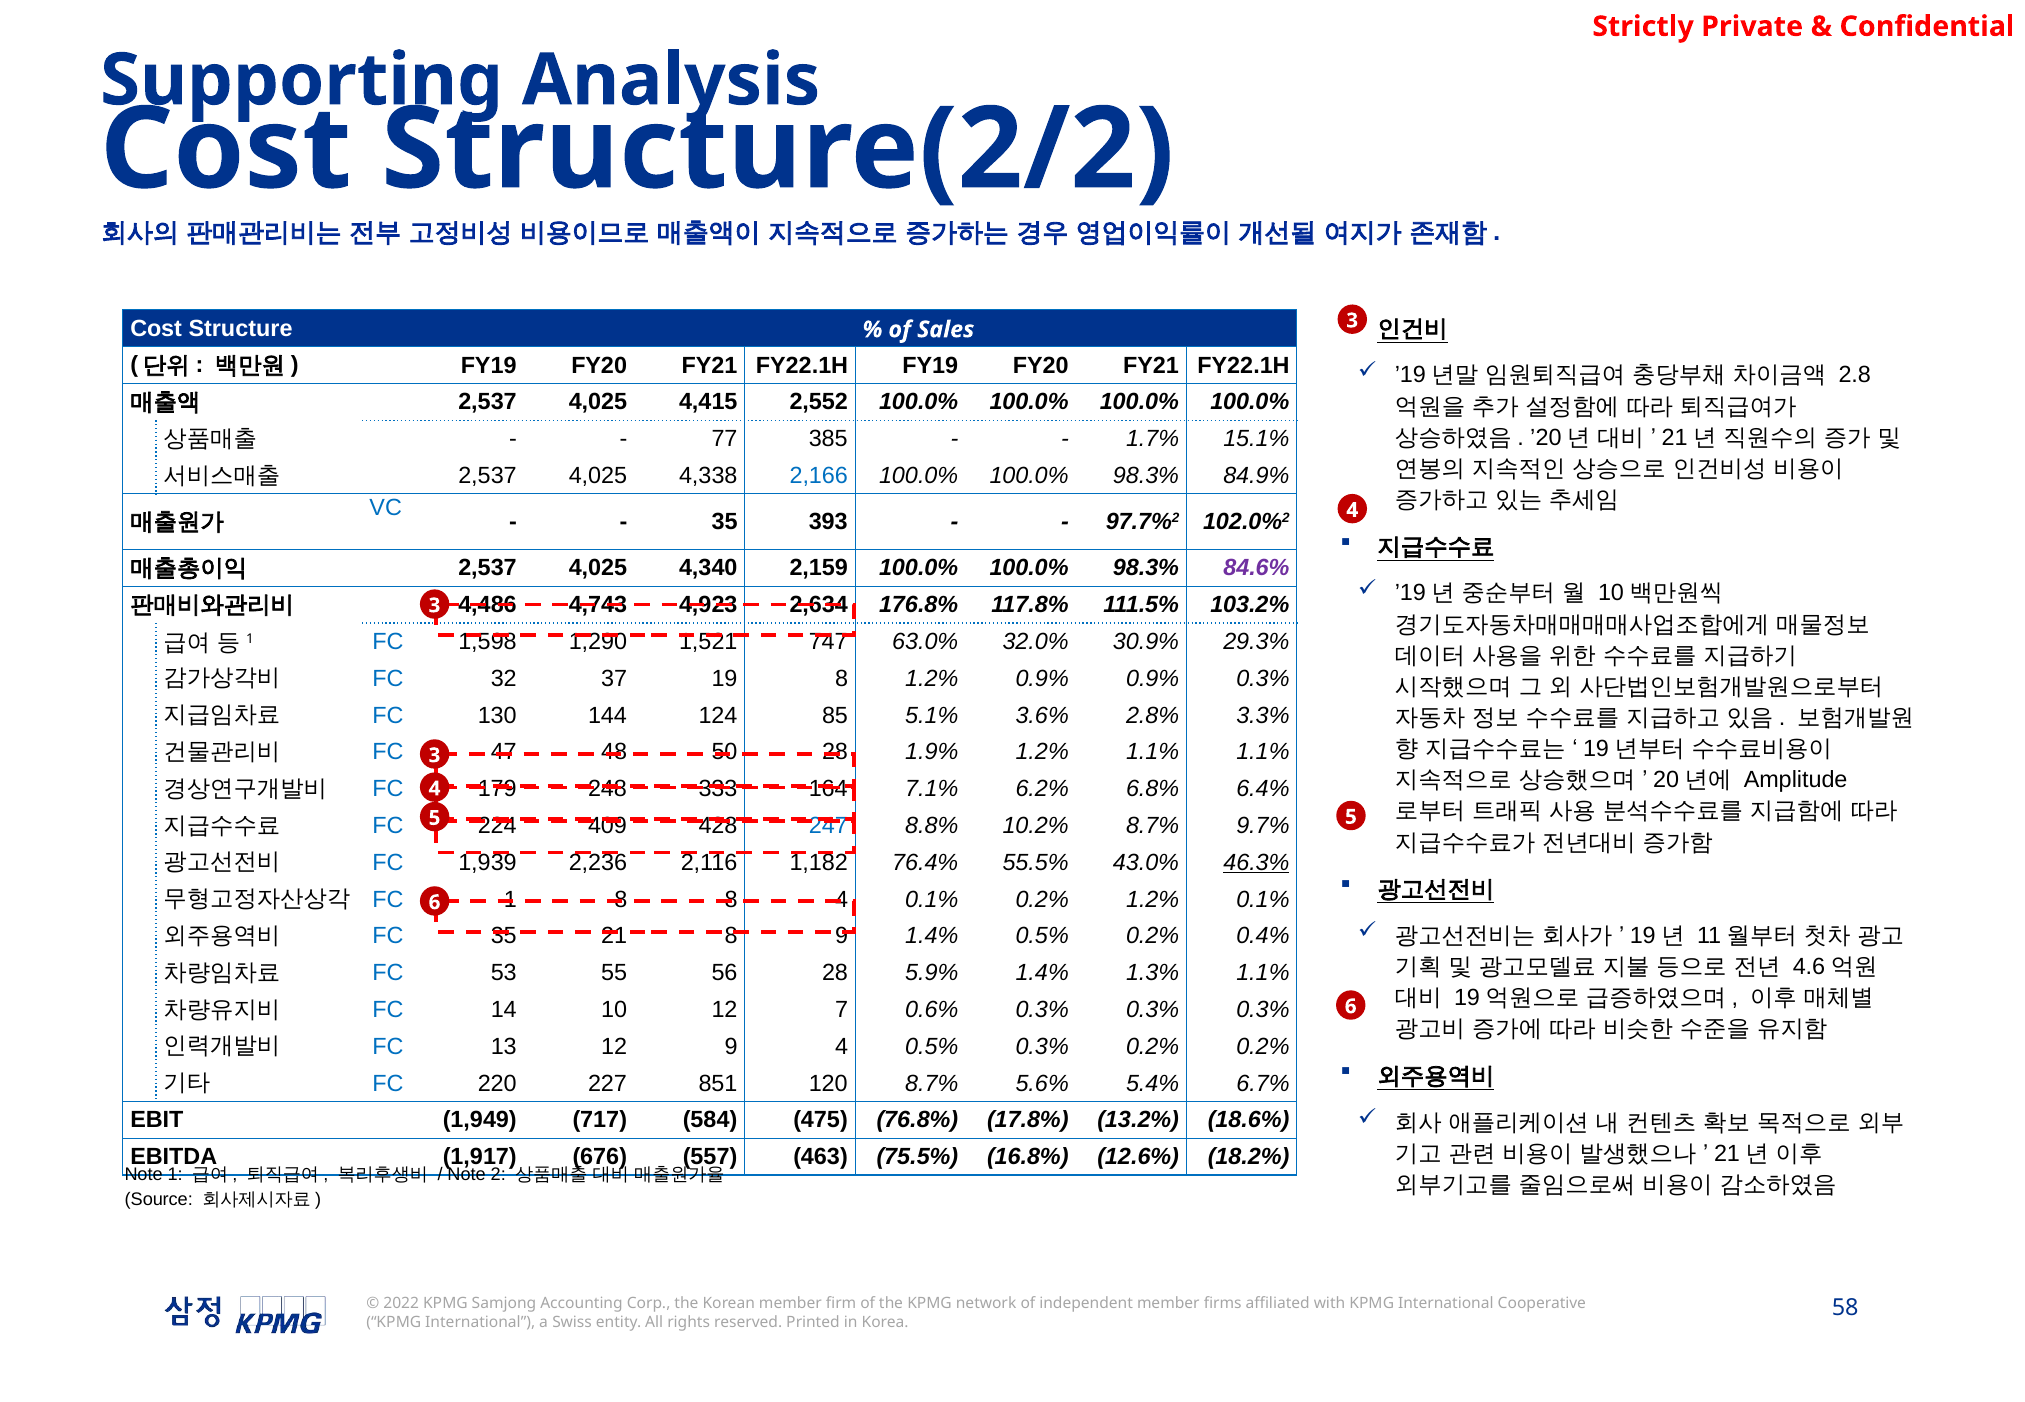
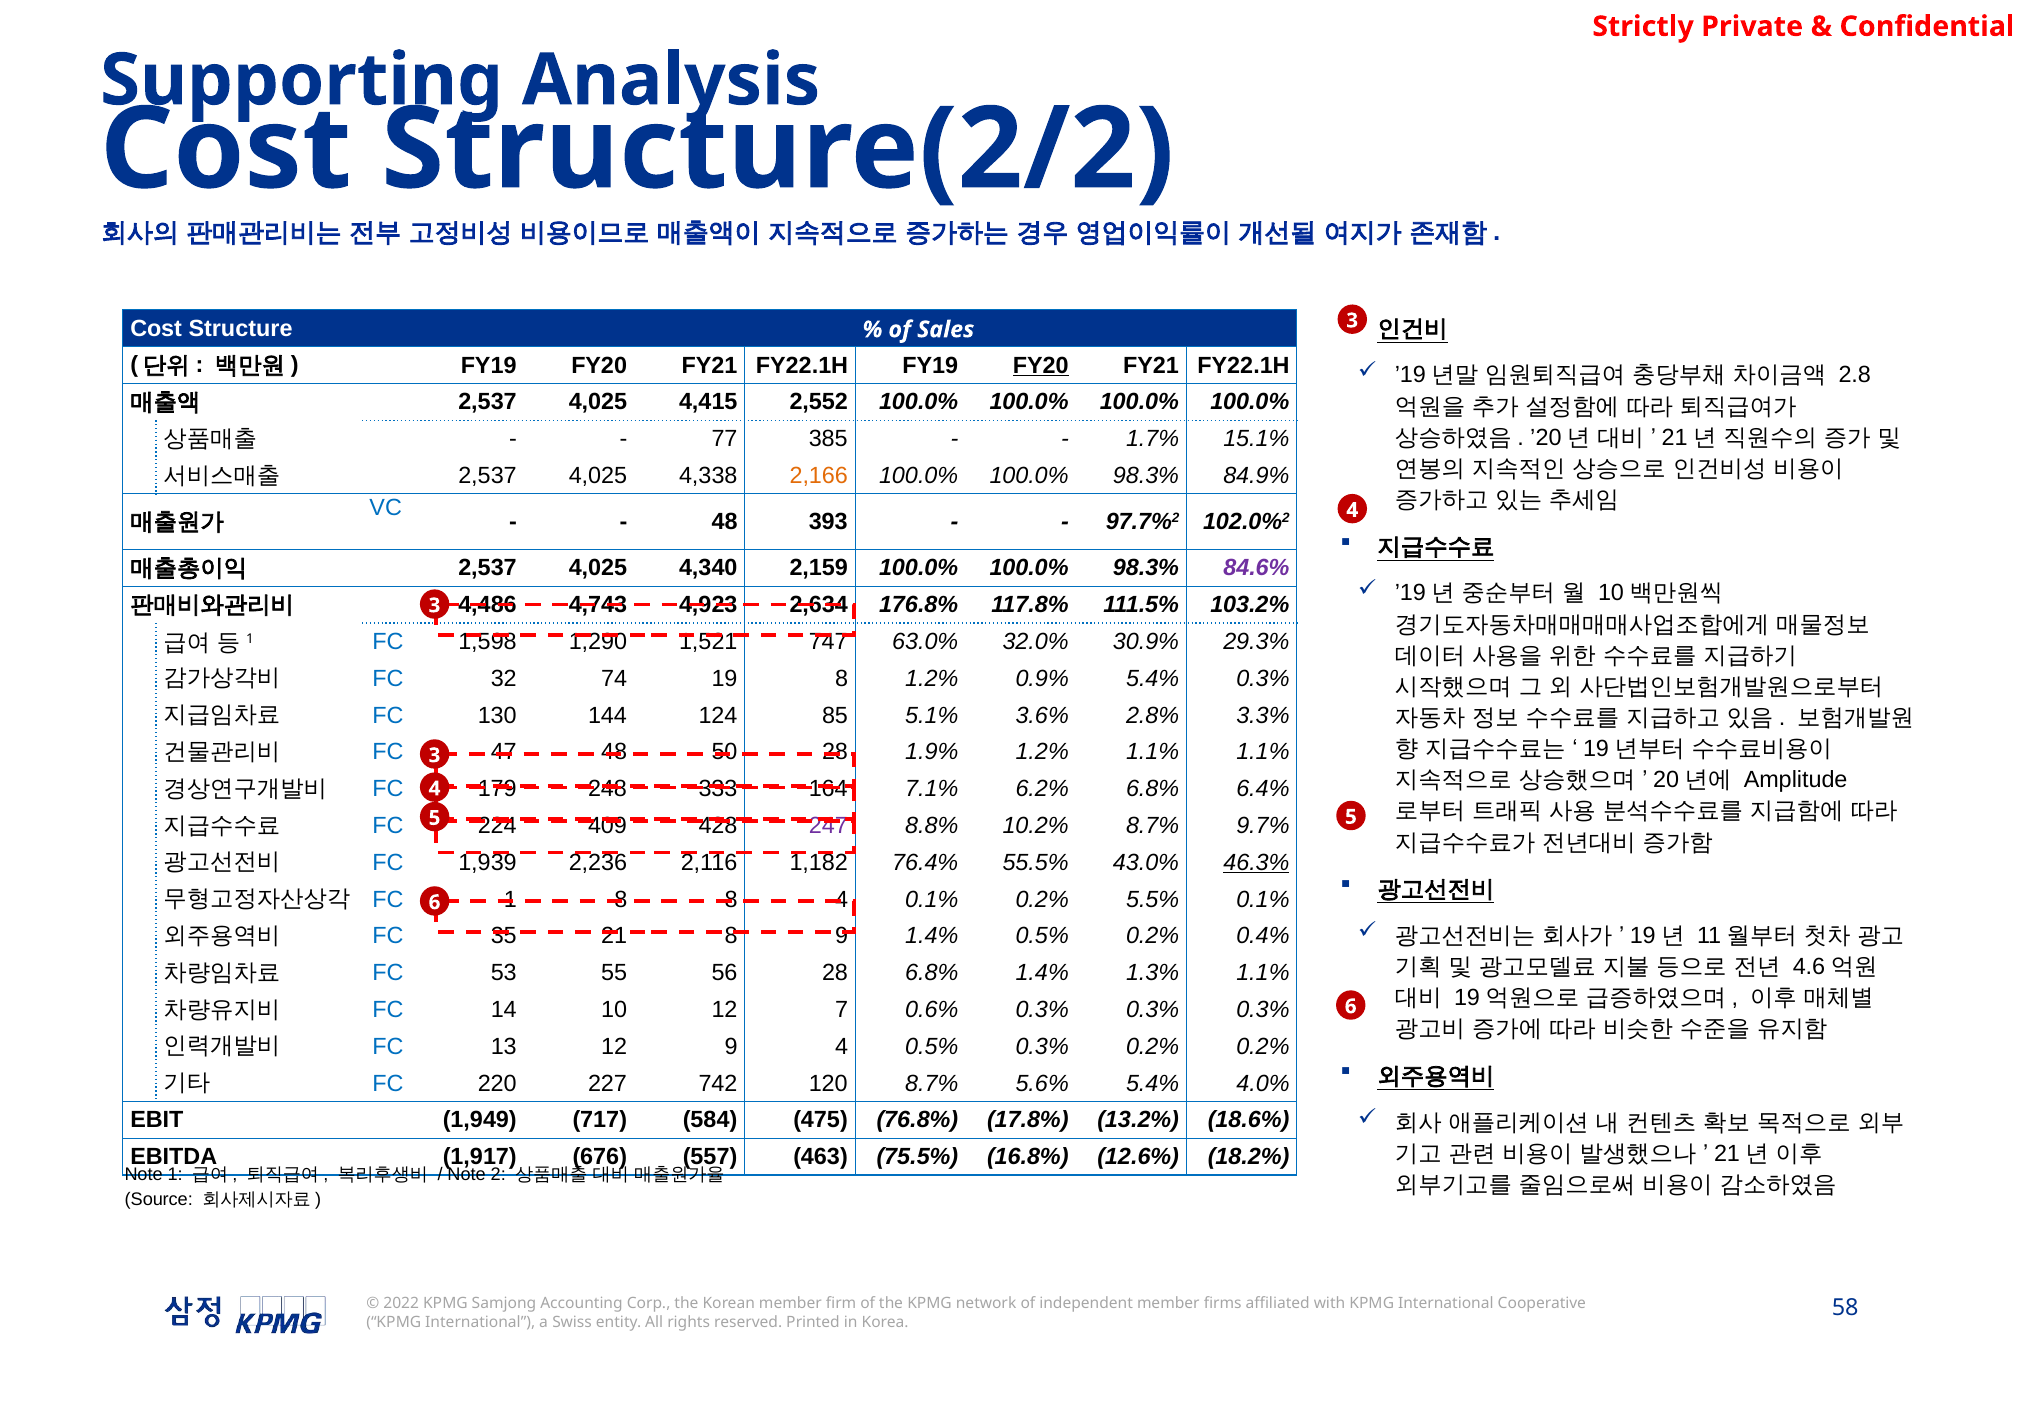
FY20 underline: none -> present (1041, 365)
2,166 colour: blue -> orange (819, 476)
35: 35 -> 48 (725, 522)
37: 37 -> 74 (614, 679)
0.9% 0.9%: 0.9% -> 5.4% (1153, 679)
247 colour: blue -> purple (828, 826)
0.2% 1.2%: 1.2% -> 5.5% (1153, 899)
28 5.9%: 5.9% -> 6.8% (932, 973)
851: 851 -> 742 (718, 1083)
6.7%: 6.7% -> 4.0% (1263, 1083)
